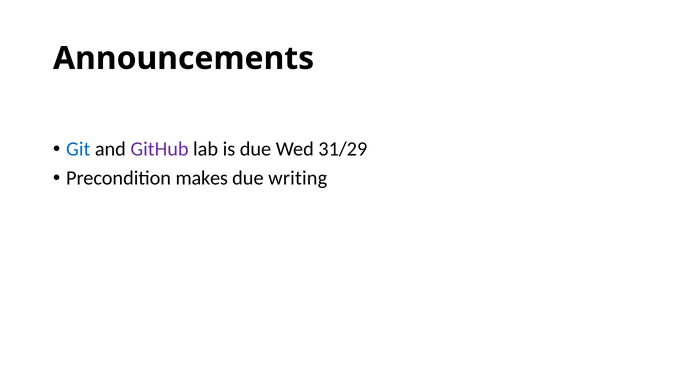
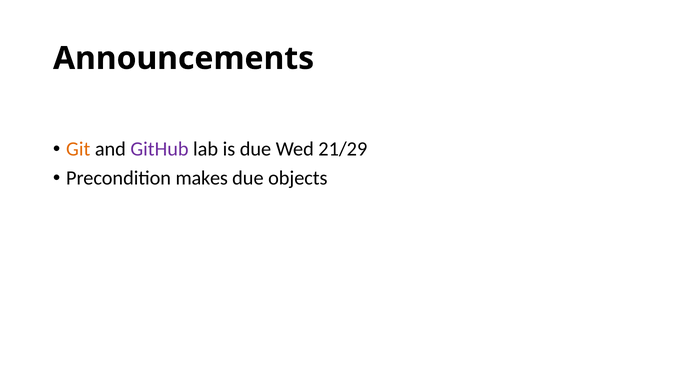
Git colour: blue -> orange (78, 149)
31/29: 31/29 -> 21/29 (343, 149)
writing: writing -> objects (298, 178)
